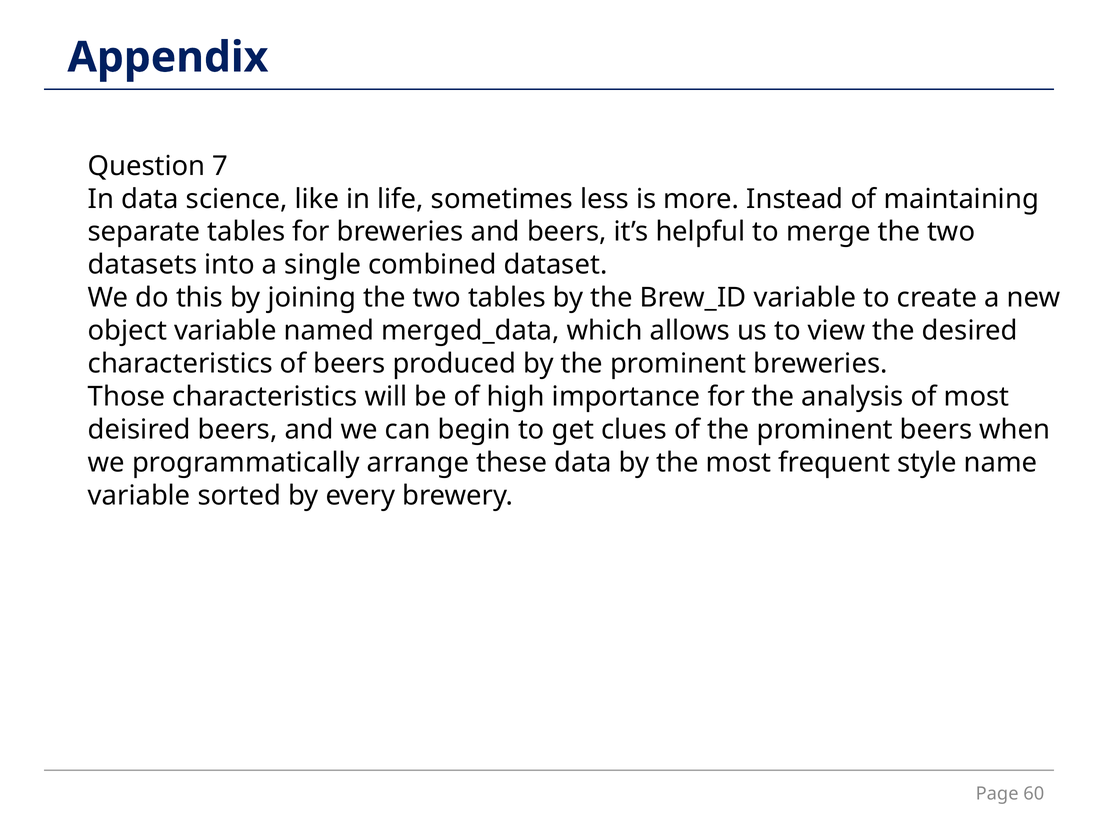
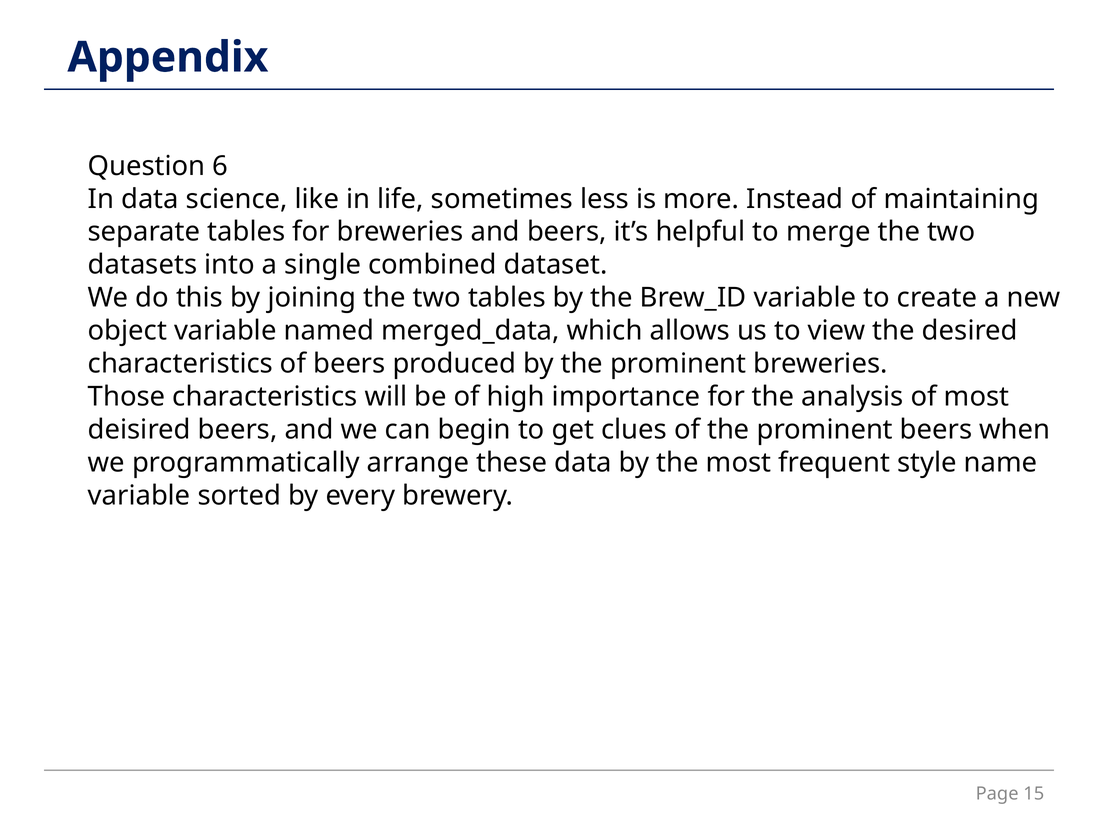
7: 7 -> 6 (220, 166)
60: 60 -> 15 (1034, 793)
